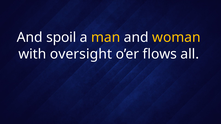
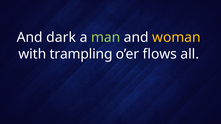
spoil: spoil -> dark (61, 38)
man colour: yellow -> light green (106, 38)
oversight: oversight -> trampling (81, 54)
